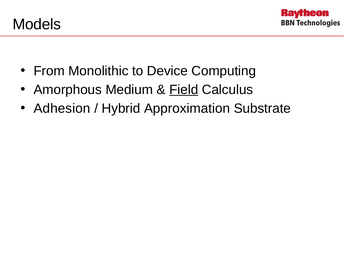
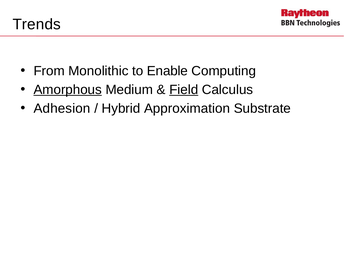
Models: Models -> Trends (37, 24)
Device: Device -> Enable (167, 71)
Amorphous underline: none -> present (68, 90)
